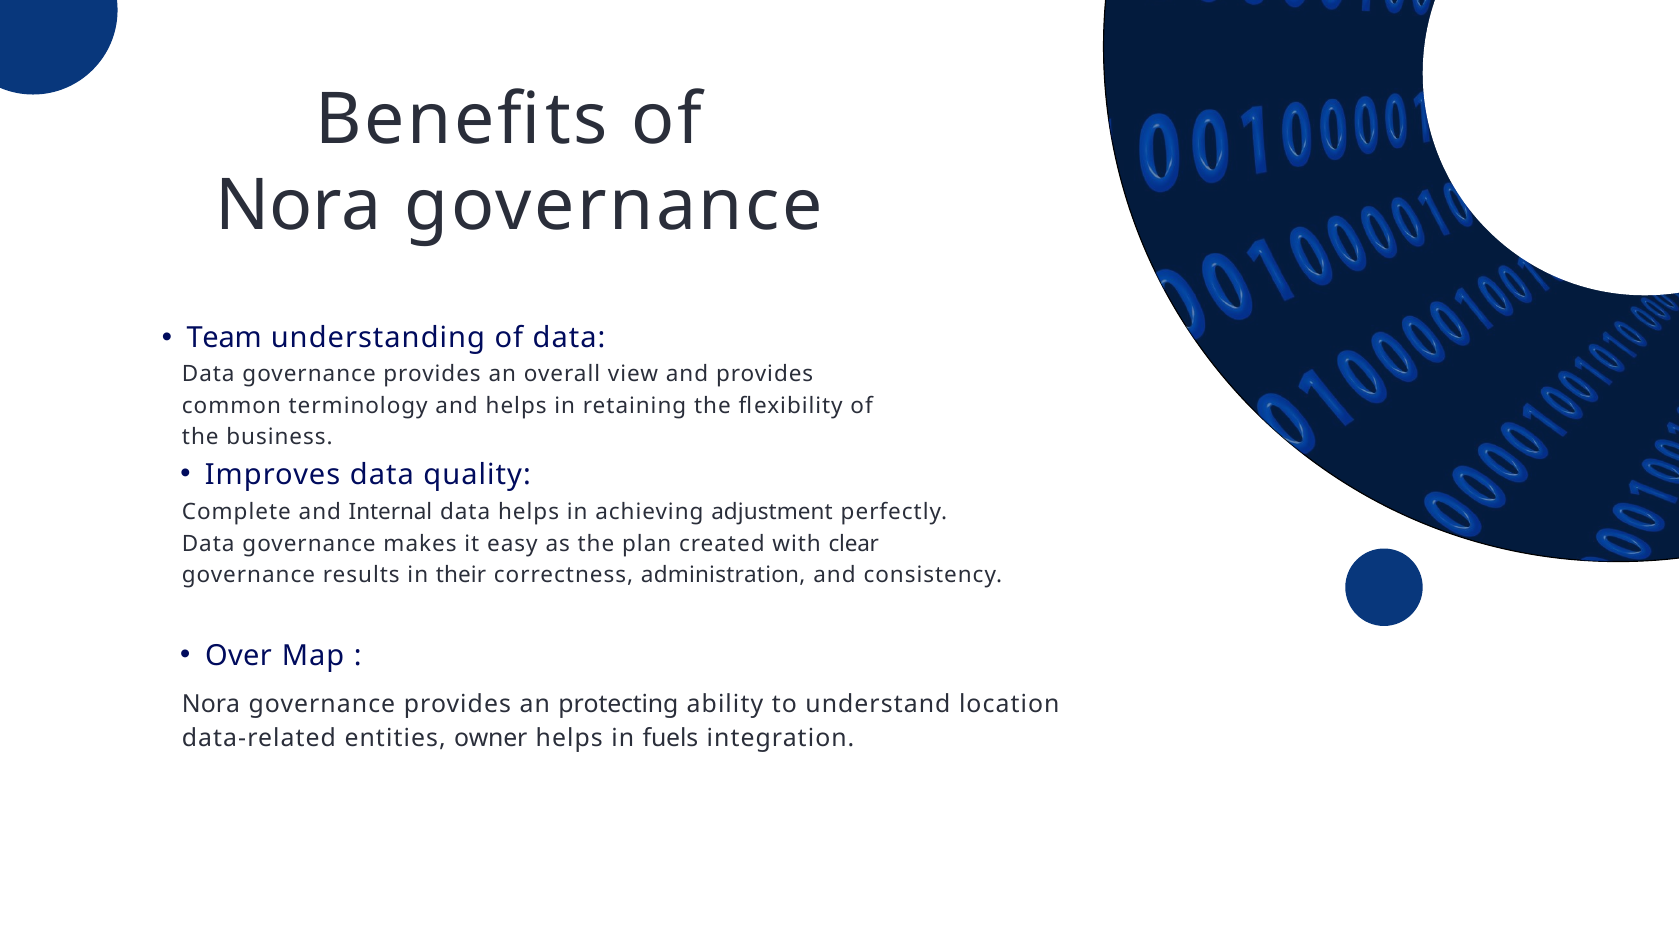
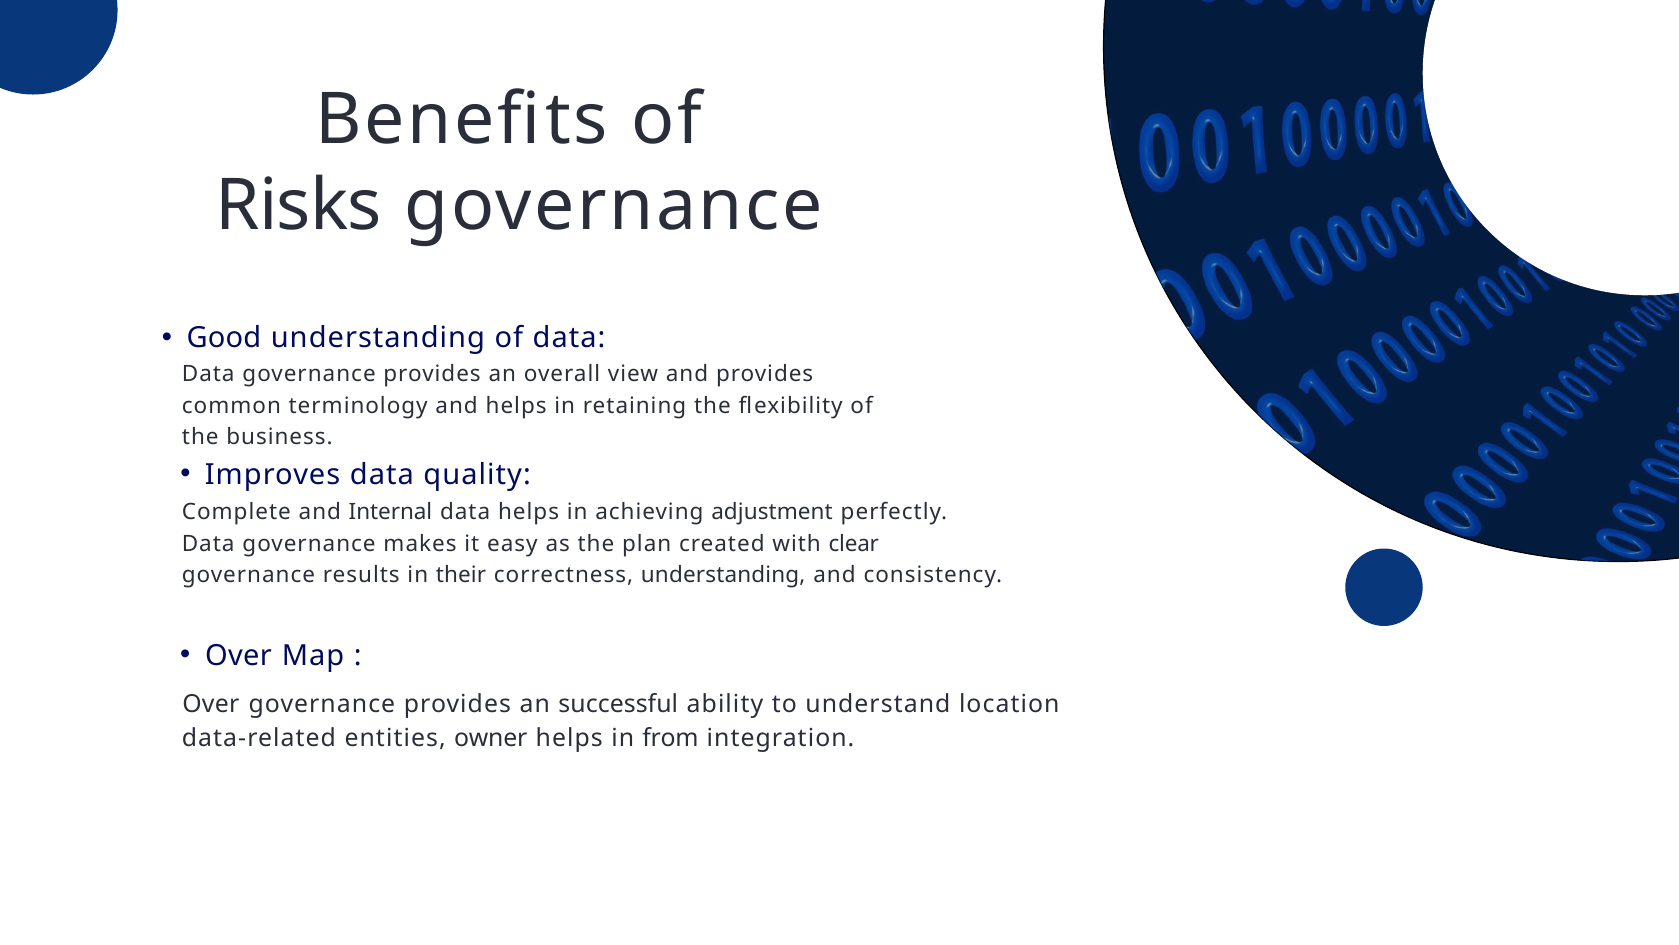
Nora: Nora -> Risks (299, 206)
Team: Team -> Good (224, 338)
correctness administration: administration -> understanding (723, 575)
Nora: Nora -> Over (211, 704)
protecting: protecting -> successful (618, 704)
fuels: fuels -> from (670, 738)
